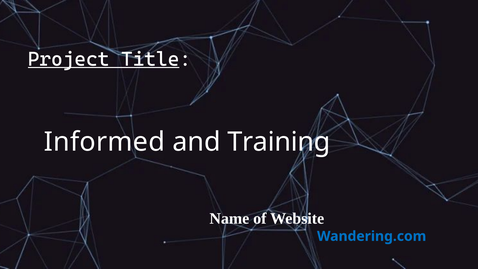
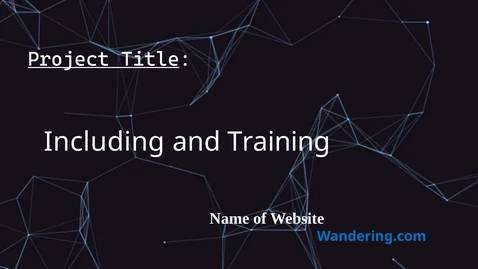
Informed: Informed -> Including (104, 142)
